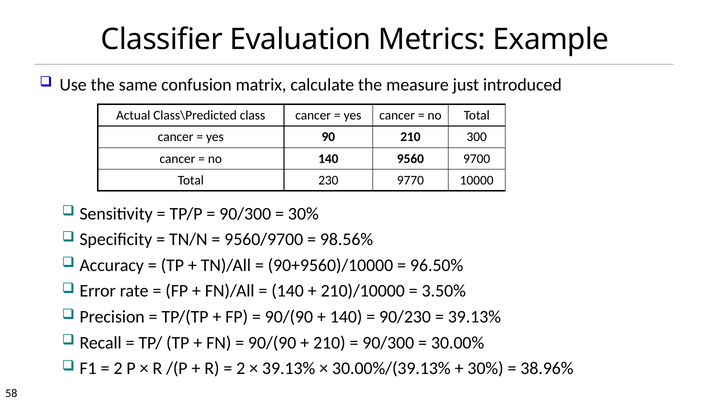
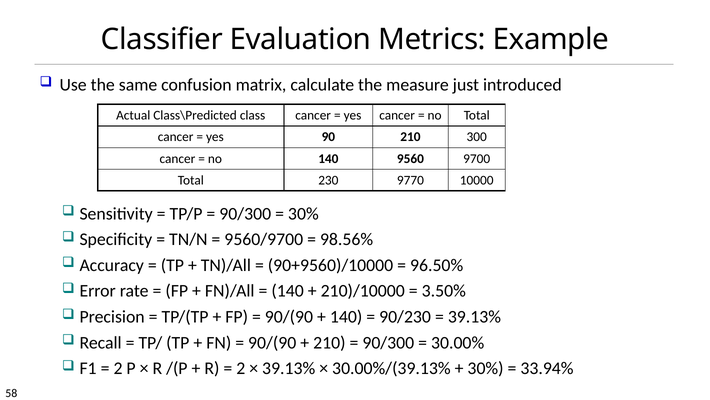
38.96%: 38.96% -> 33.94% (547, 368)
